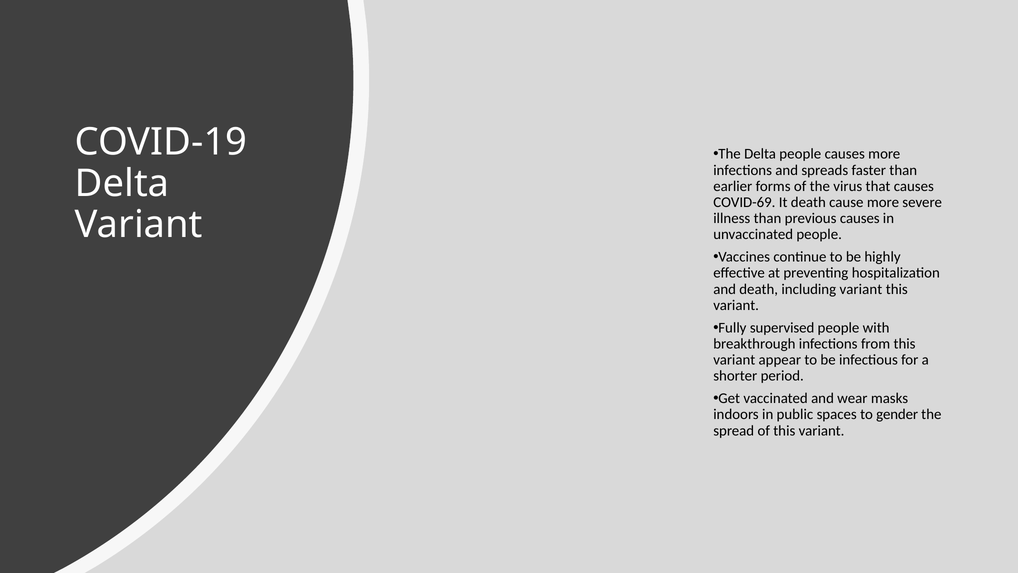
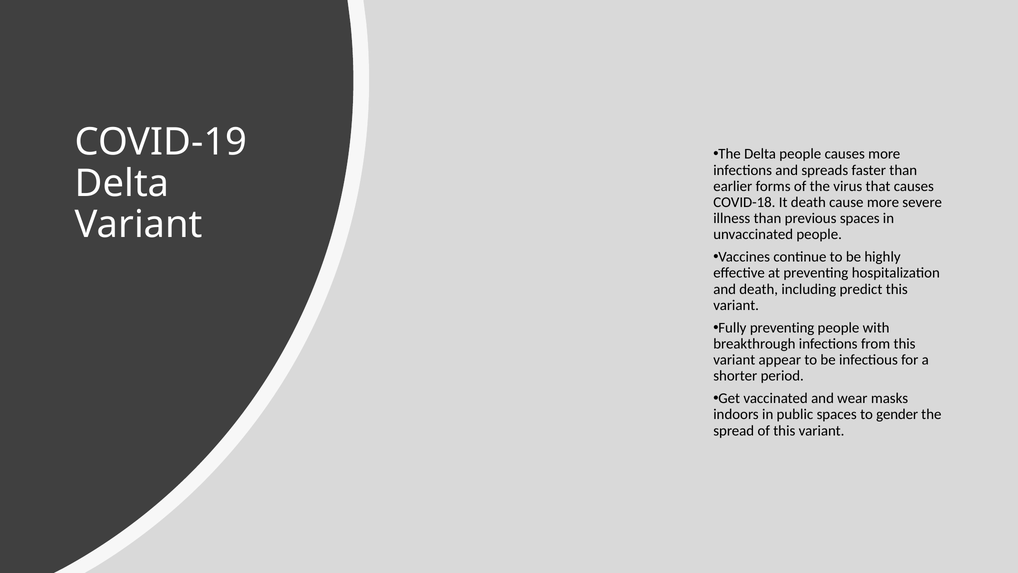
COVID-69: COVID-69 -> COVID-18 (744, 202)
previous causes: causes -> spaces (860, 218)
including variant: variant -> predict (861, 289)
Fully supervised: supervised -> preventing (782, 327)
